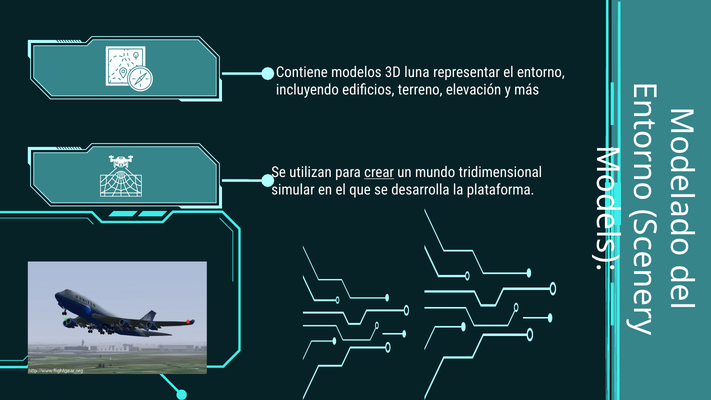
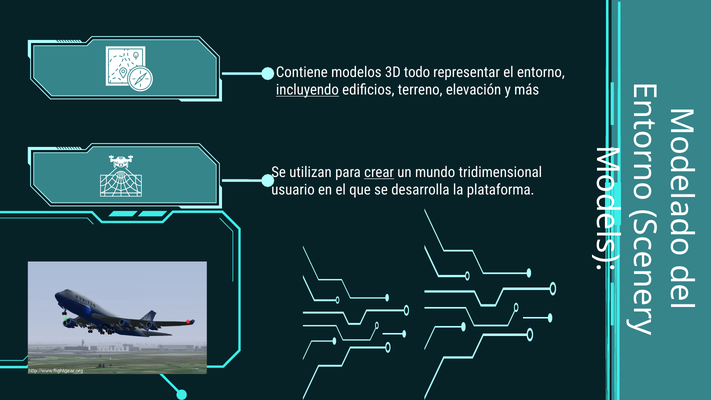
luna: luna -> todo (417, 73)
incluyendo underline: none -> present (307, 90)
simular: simular -> usuario (293, 190)
